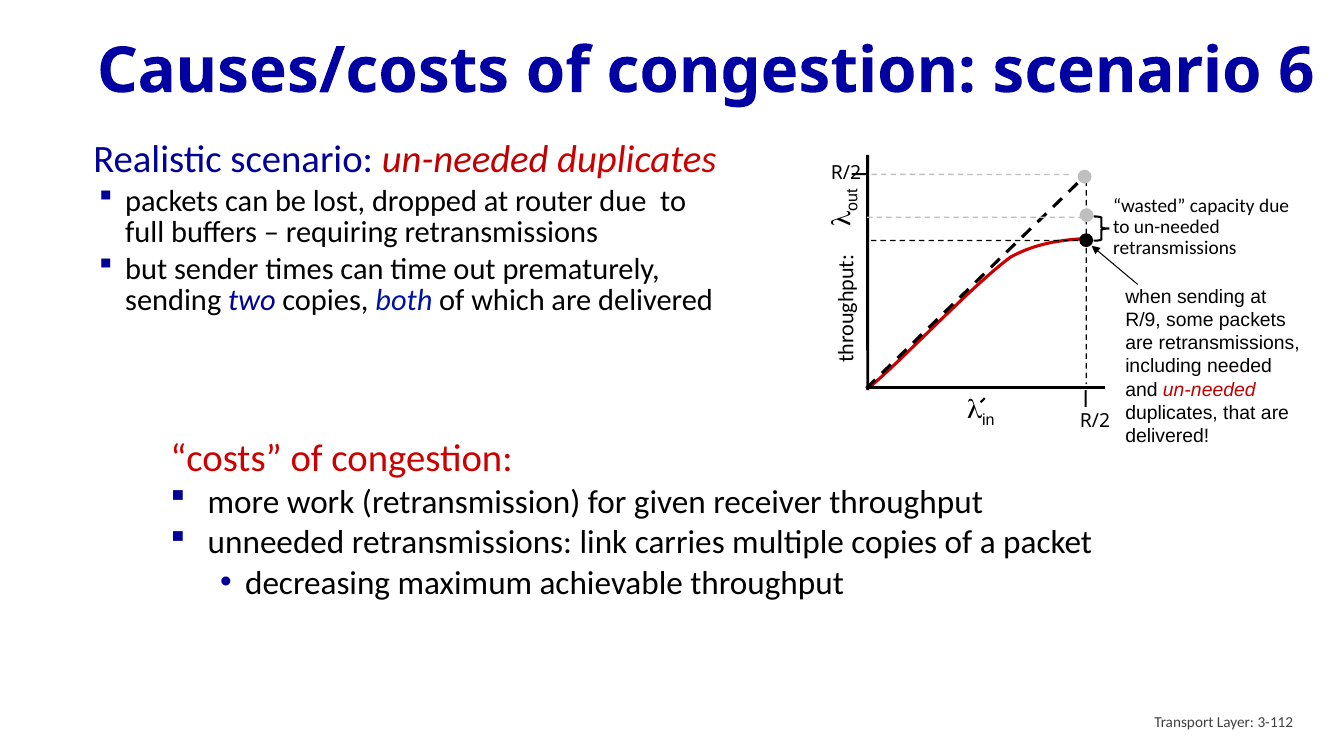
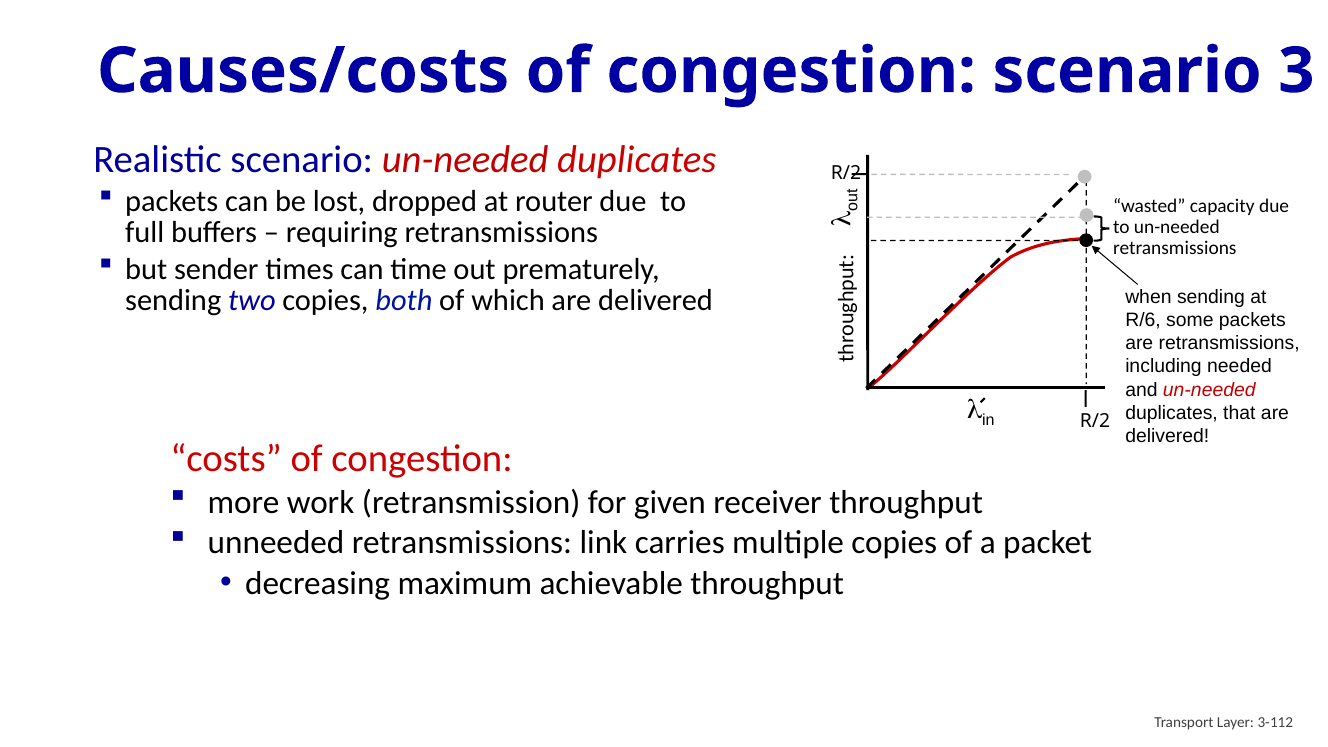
6: 6 -> 3 (1296, 71)
R/9: R/9 -> R/6 (1143, 320)
